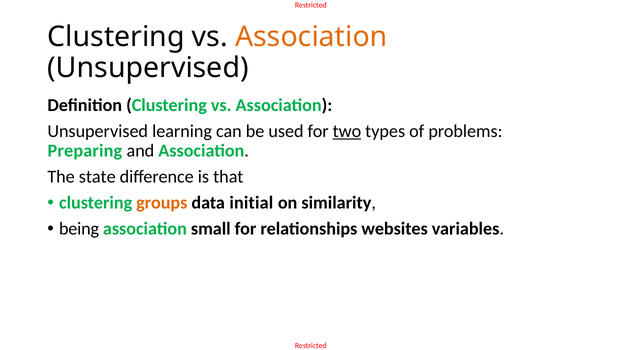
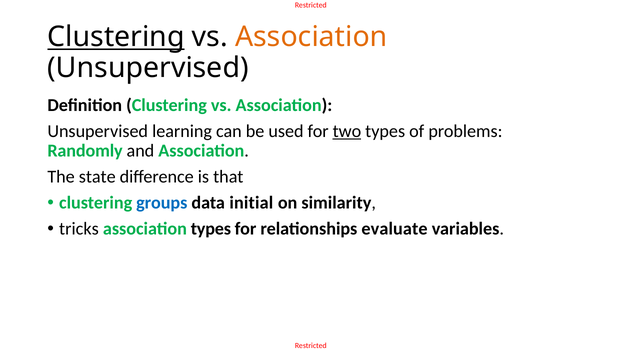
Clustering underline: none -> present (116, 37)
Preparing: Preparing -> Randomly (85, 151)
groups colour: orange -> blue (162, 203)
being: being -> tricks (79, 229)
association small: small -> types (211, 229)
websites: websites -> evaluate (395, 229)
